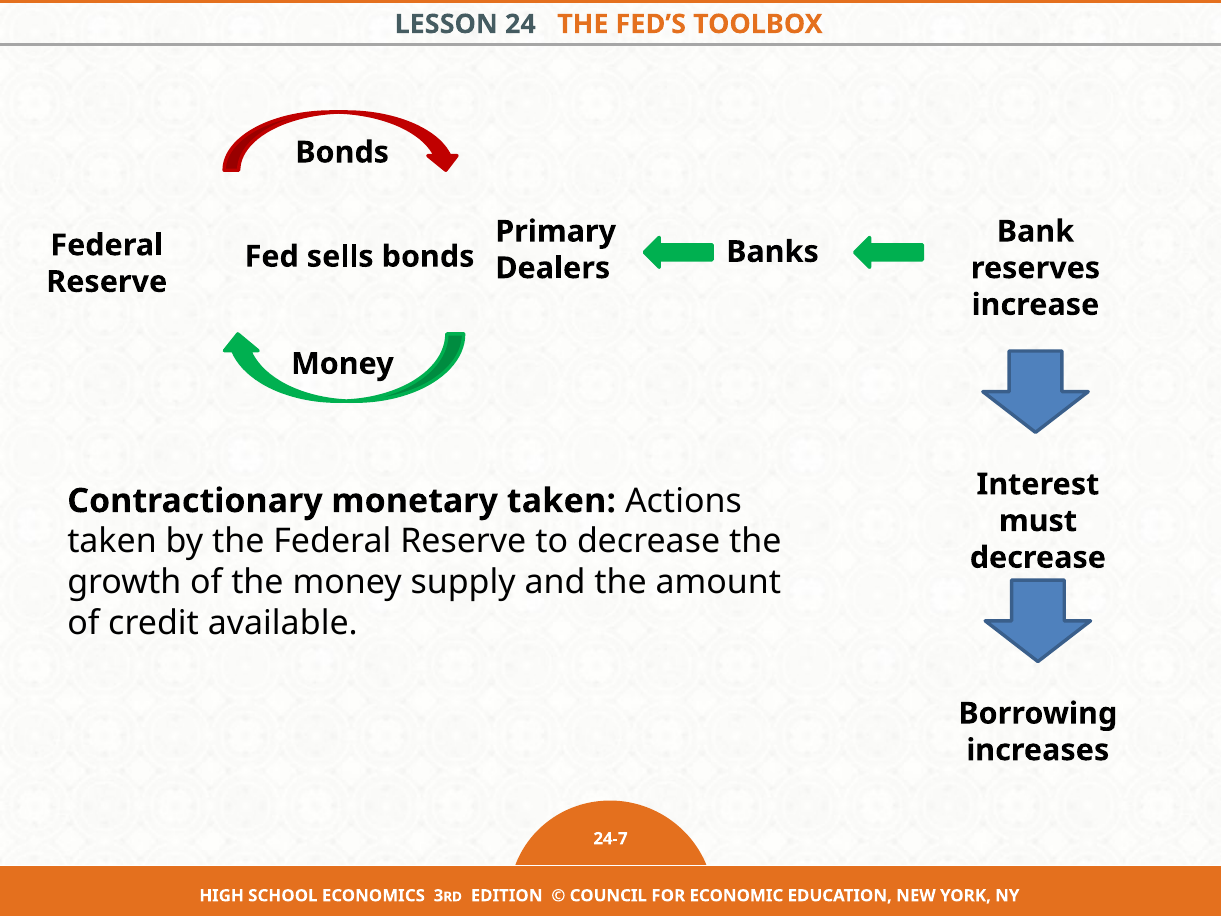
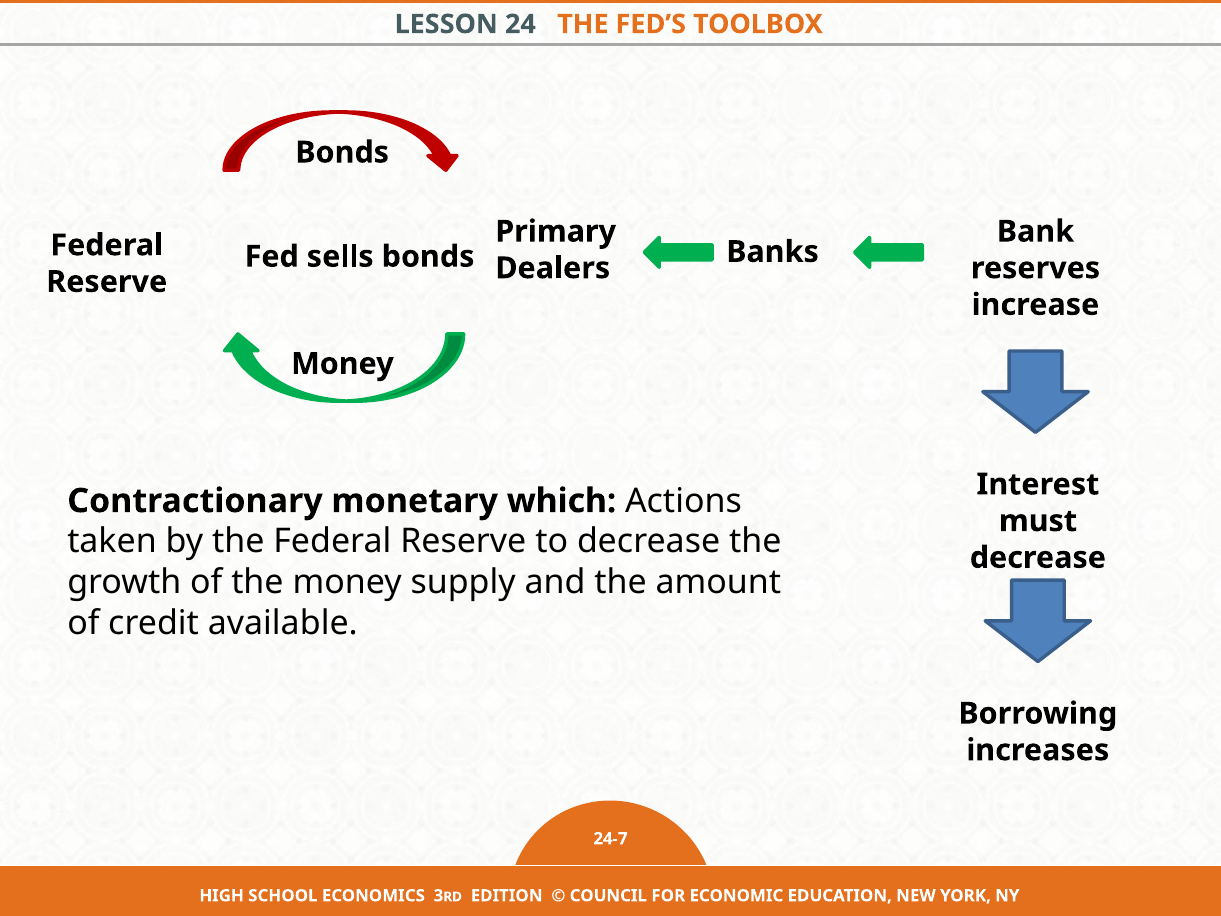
monetary taken: taken -> which (562, 501)
